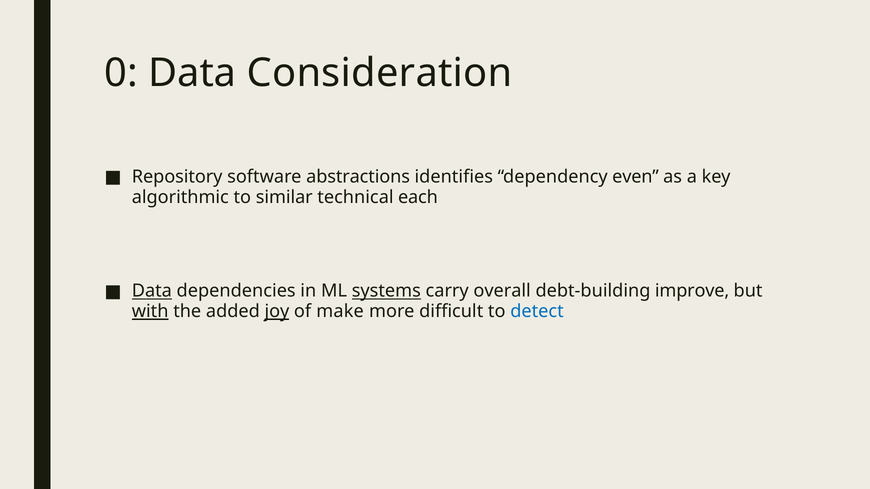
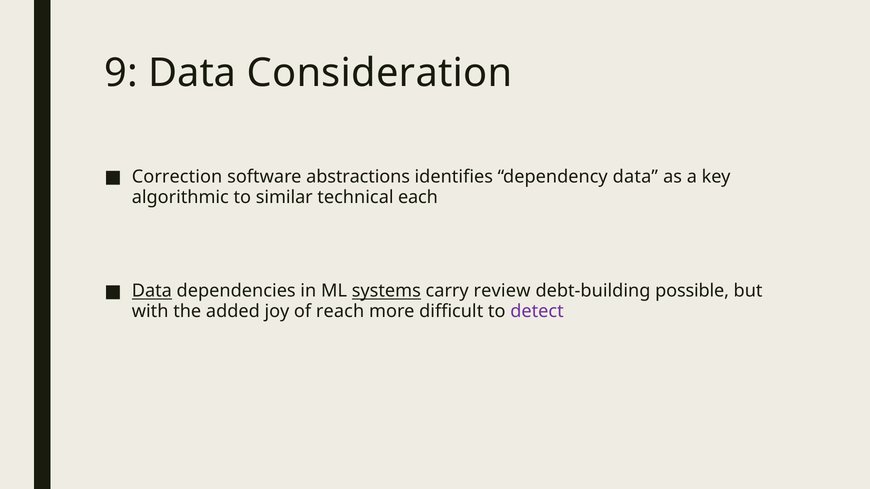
0: 0 -> 9 (121, 73)
Repository: Repository -> Correction (177, 177)
dependency even: even -> data (635, 177)
overall: overall -> review (502, 291)
improve: improve -> possible (692, 291)
with underline: present -> none (150, 312)
joy underline: present -> none (277, 312)
make: make -> reach (340, 312)
detect colour: blue -> purple (537, 312)
